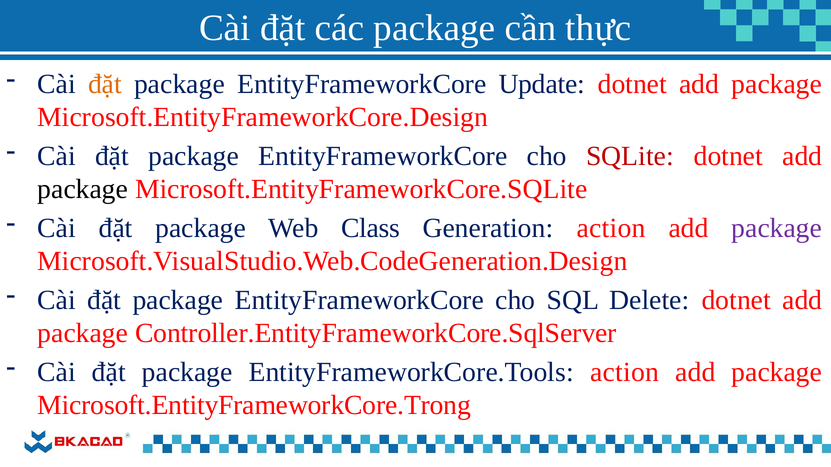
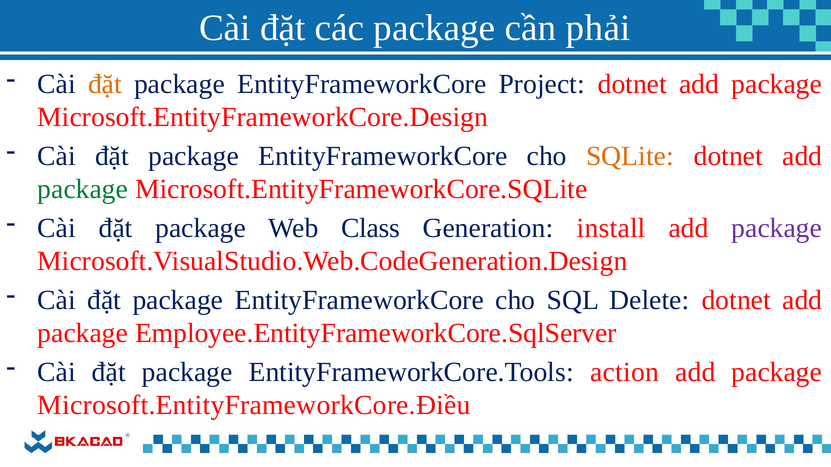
thực: thực -> phải (598, 28)
Update: Update -> Project (542, 84)
SQLite colour: red -> orange (630, 156)
package colour: black -> green (83, 189)
Generation action: action -> install (611, 228)
Controller.EntityFrameworkCore.SqlServer: Controller.EntityFrameworkCore.SqlServer -> Employee.EntityFrameworkCore.SqlServer (376, 334)
Microsoft.EntityFrameworkCore.Trong: Microsoft.EntityFrameworkCore.Trong -> Microsoft.EntityFrameworkCore.Điều (254, 406)
